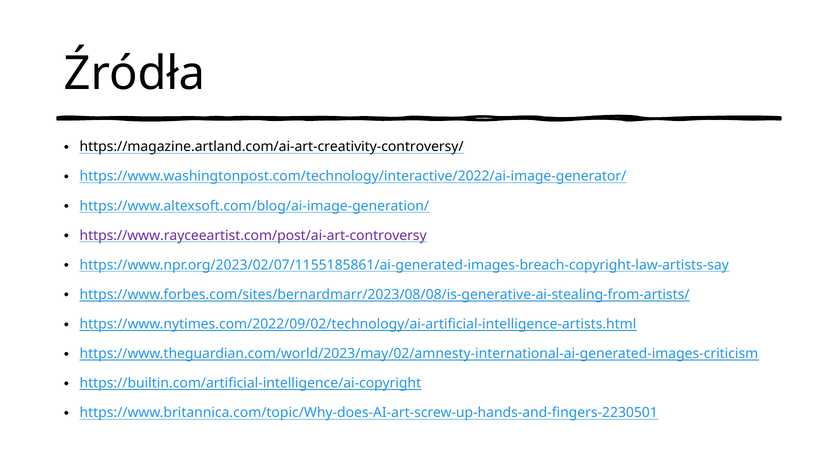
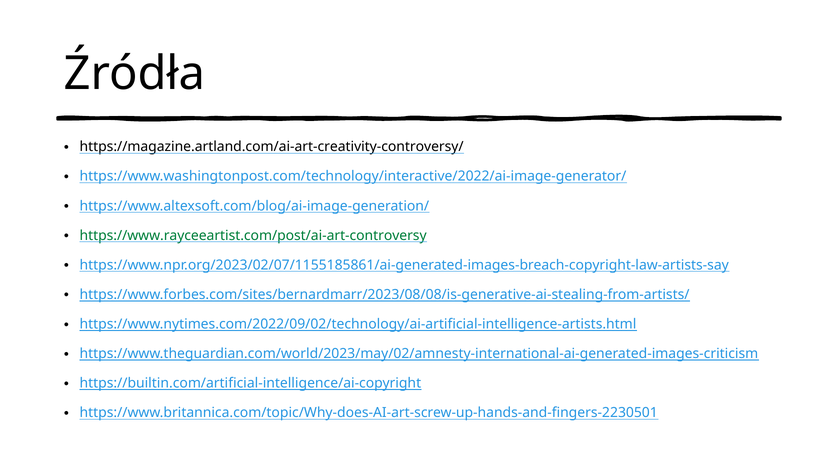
https://www.rayceeartist.com/post/ai-art-controversy colour: purple -> green (253, 236)
